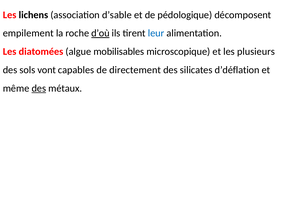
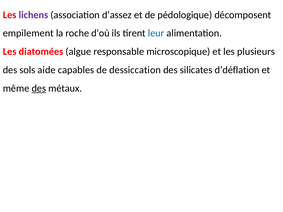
lichens colour: black -> purple (33, 15)
d’sable: d’sable -> d’assez (117, 15)
d’où underline: present -> none (100, 33)
mobilisables: mobilisables -> responsable (119, 52)
vont: vont -> aide (47, 70)
directement: directement -> dessiccation (135, 70)
